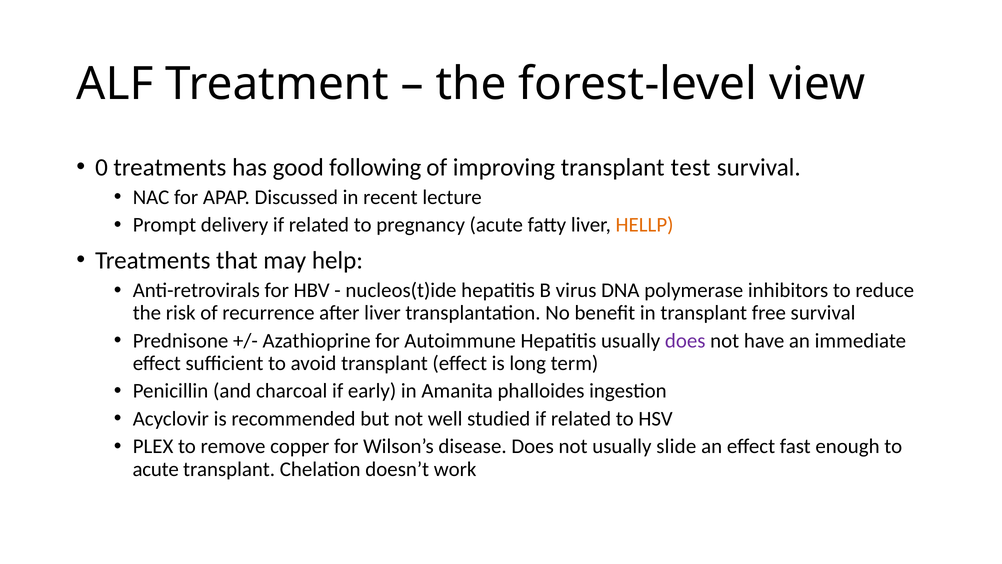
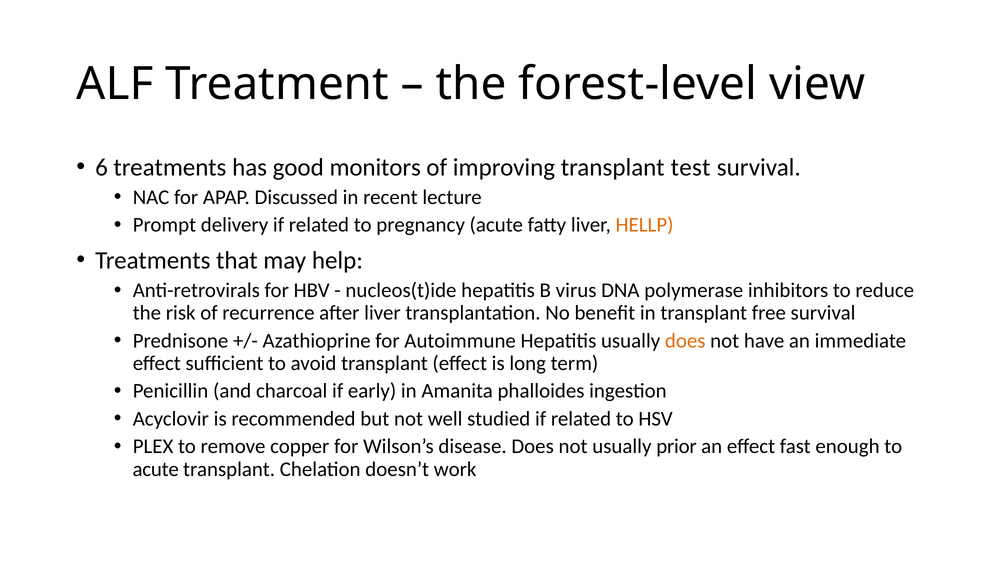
0: 0 -> 6 (102, 167)
following: following -> monitors (375, 167)
does colour: purple -> orange (685, 340)
slide: slide -> prior (677, 446)
